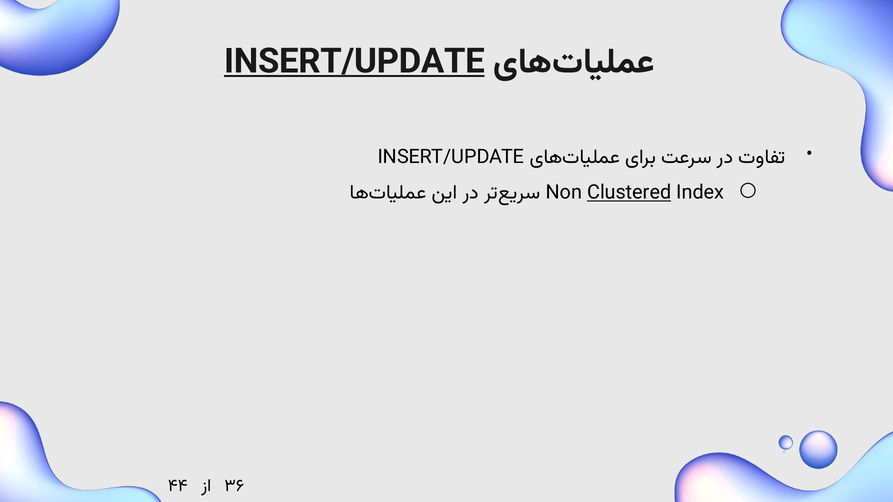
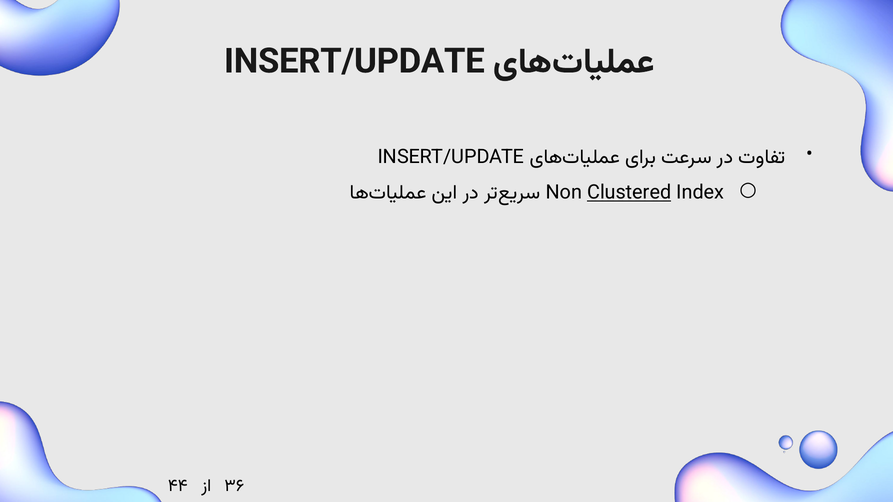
INSERT/UPDATE underline: present -> none (354, 61)
